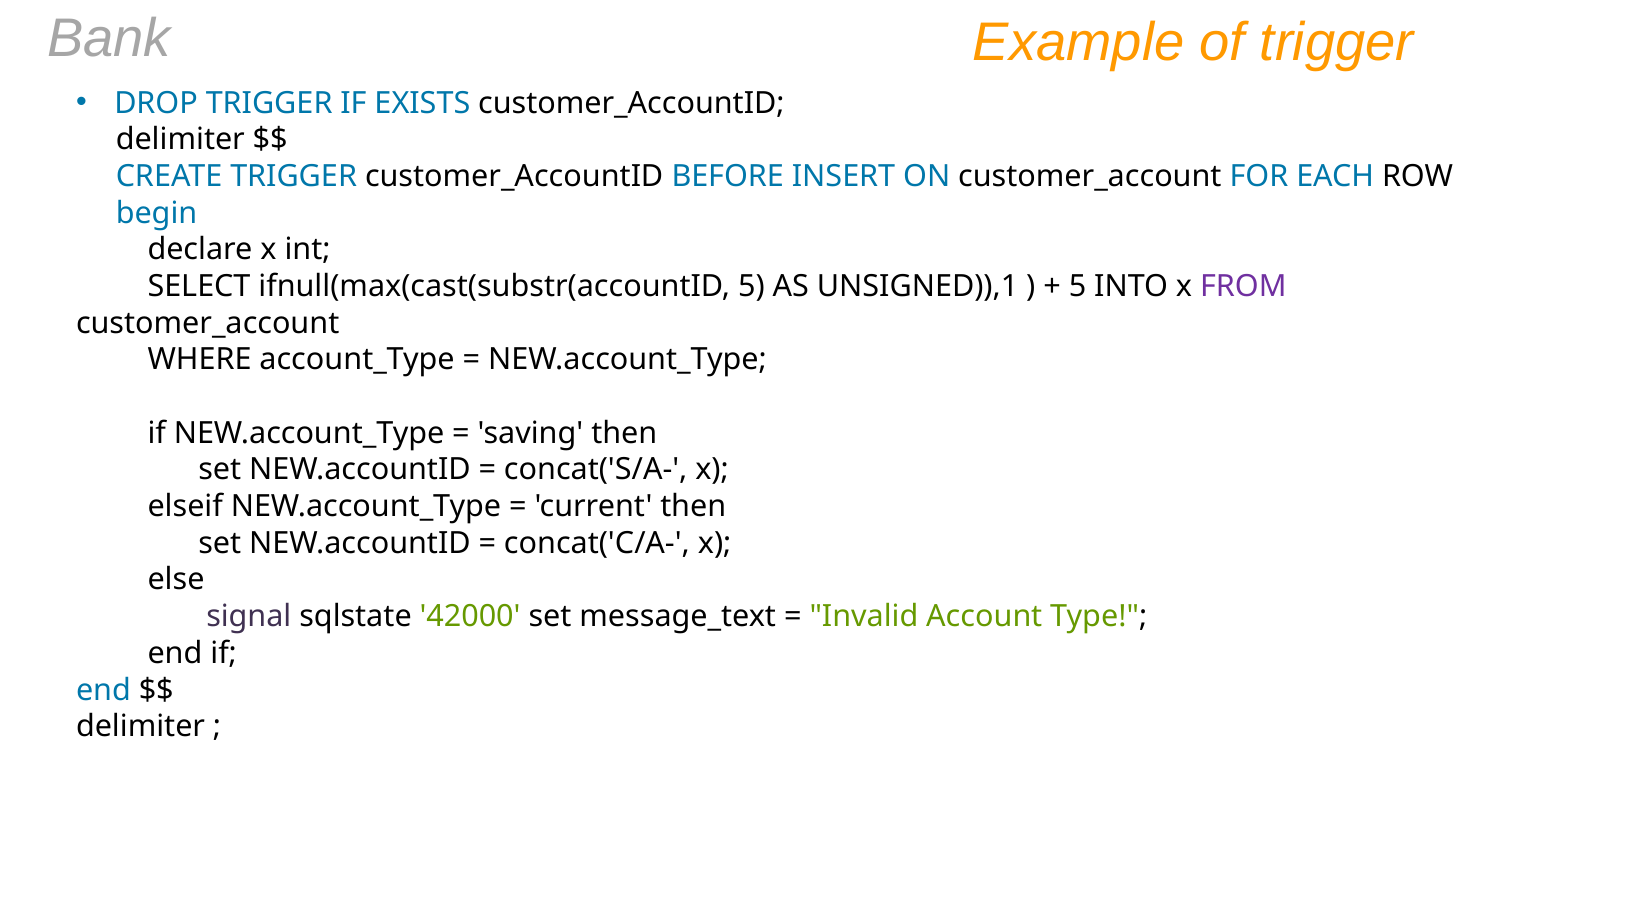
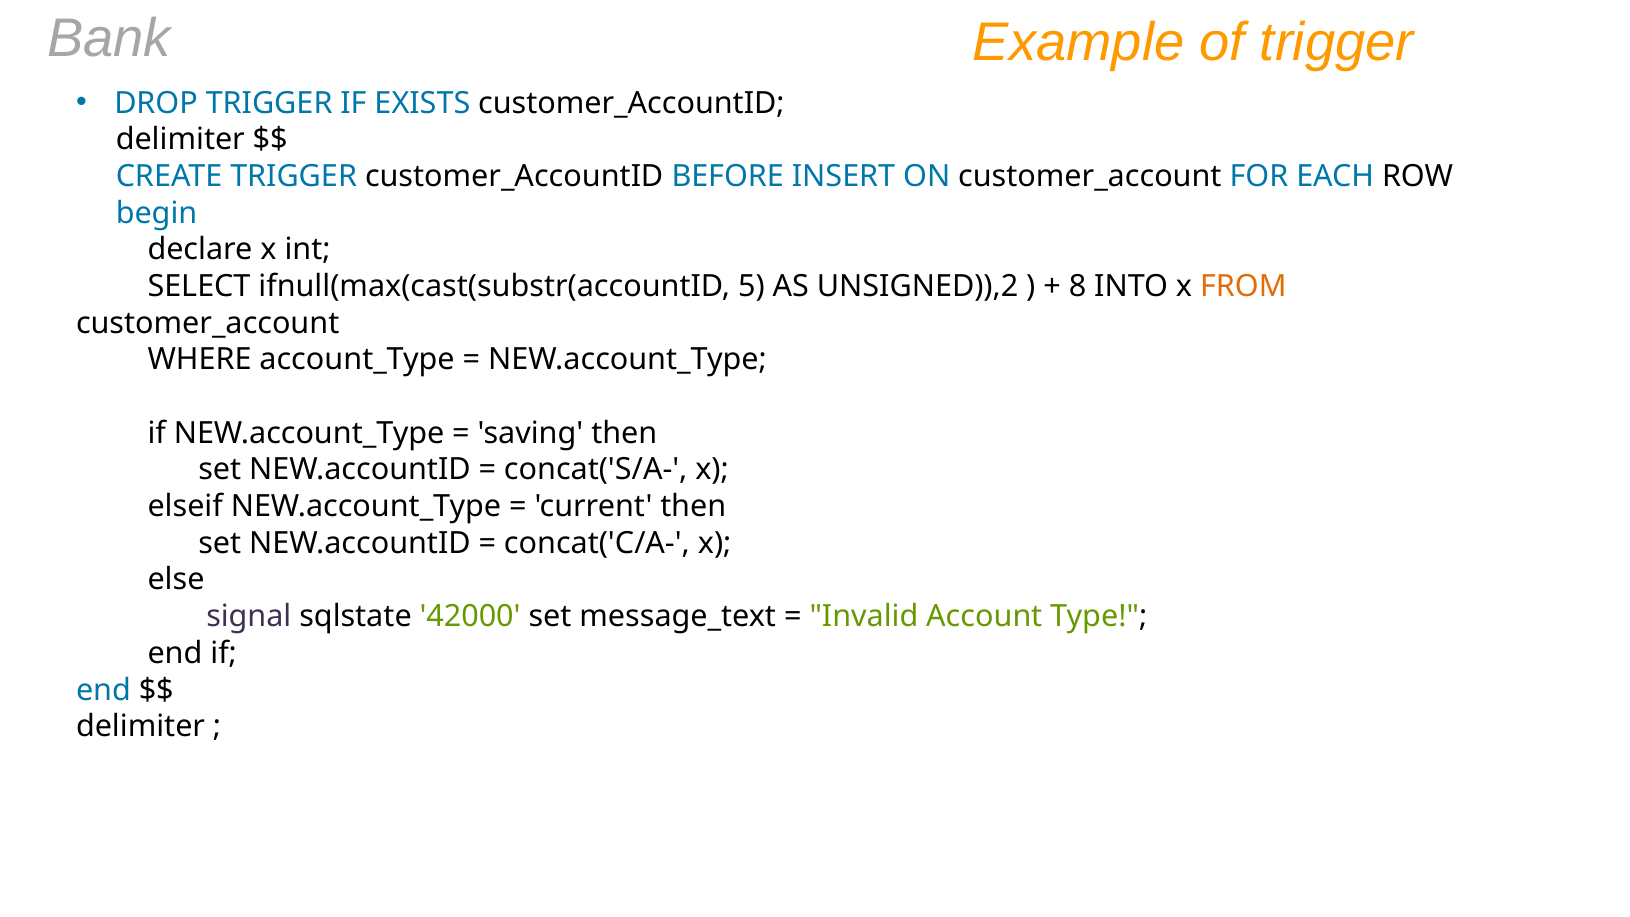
UNSIGNED)),1: UNSIGNED)),1 -> UNSIGNED)),2 (918, 286)
5: 5 -> 8 (1078, 286)
FROM colour: purple -> orange (1243, 286)
